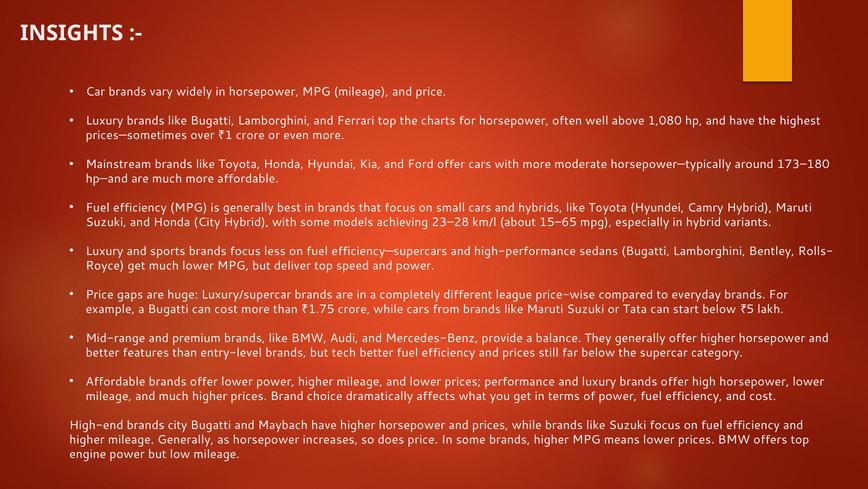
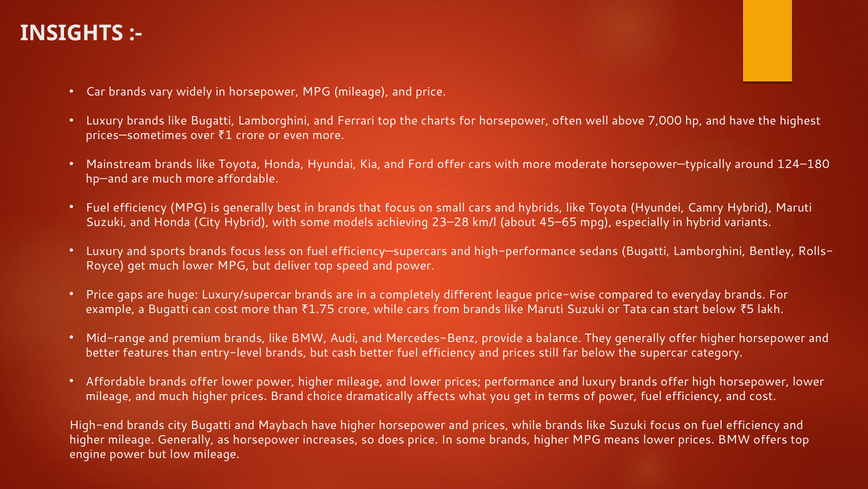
1,080: 1,080 -> 7,000 (665, 121)
173–180: 173–180 -> 124–180 (803, 164)
15–65: 15–65 -> 45–65 (558, 222)
tech: tech -> cash (344, 352)
